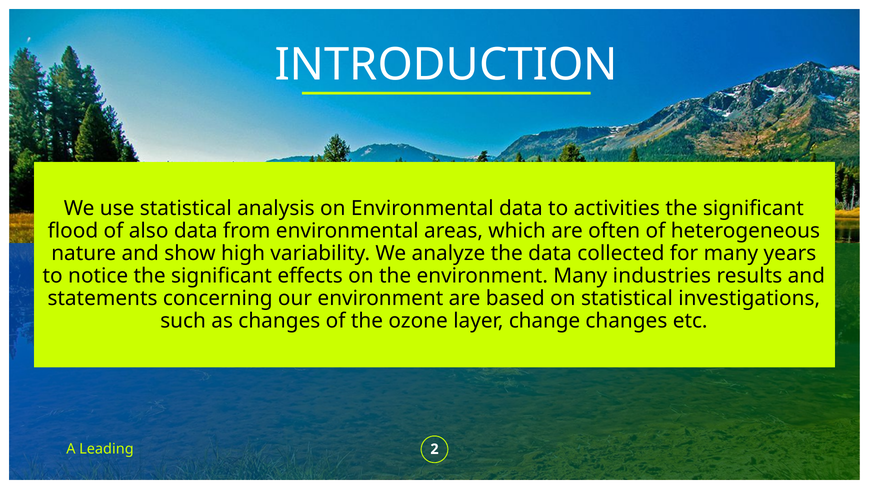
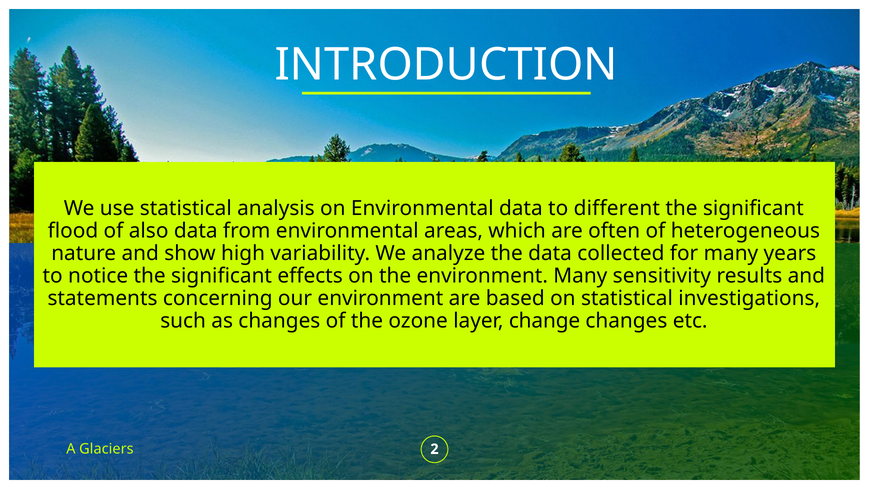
activities: activities -> different (617, 208)
industries: industries -> sensitivity (662, 276)
Leading: Leading -> Glaciers (106, 449)
